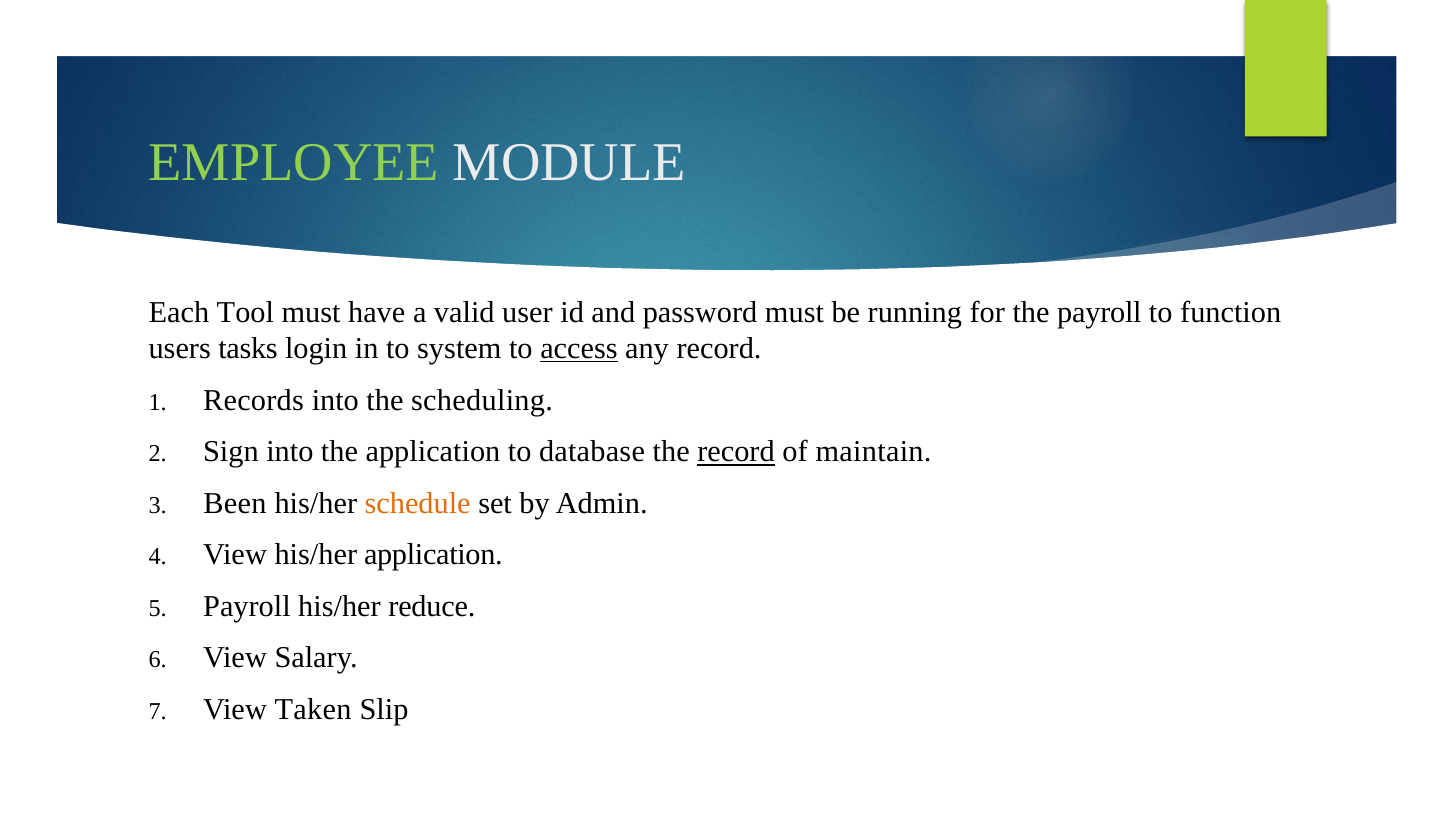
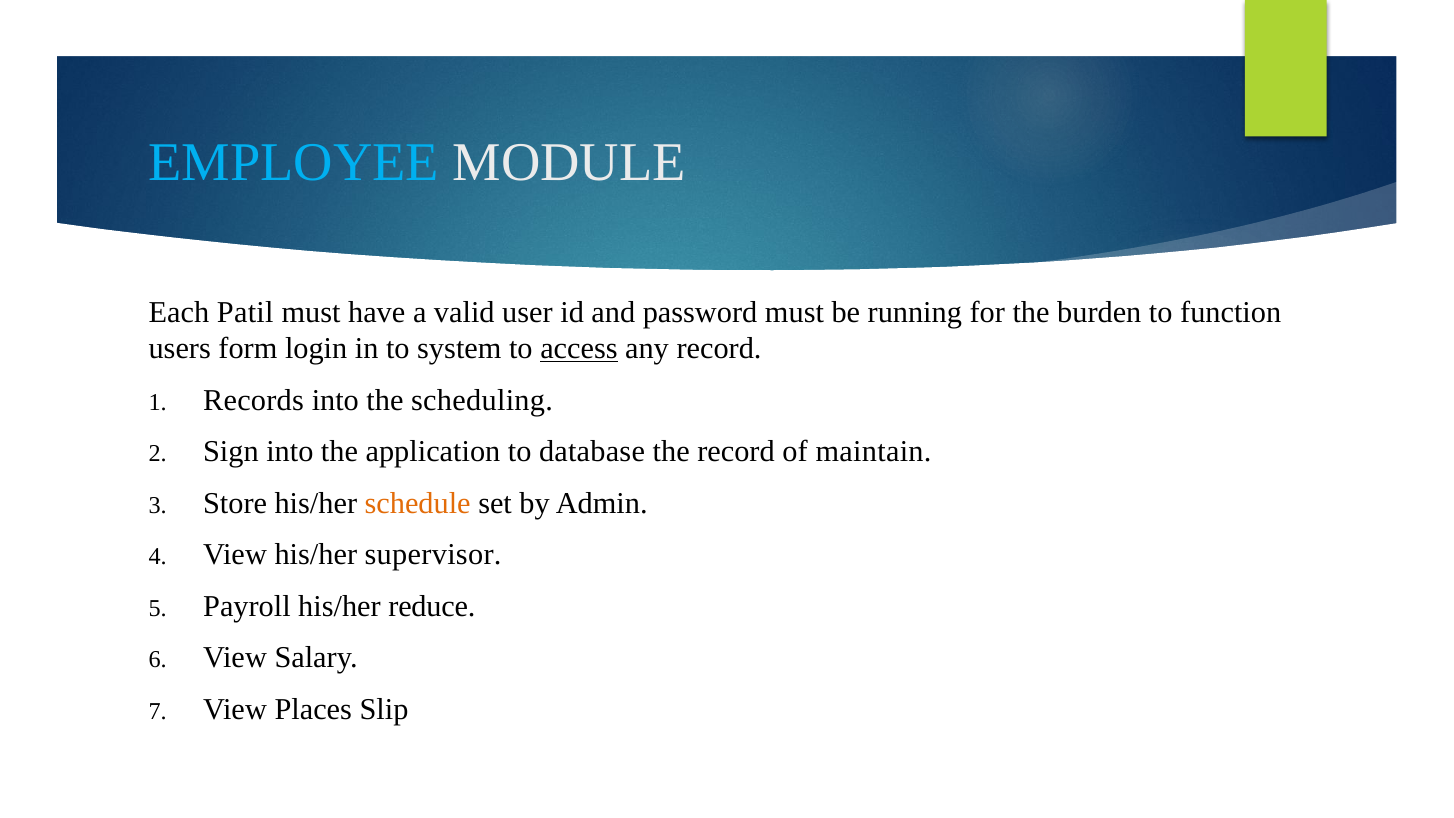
EMPLOYEE colour: light green -> light blue (294, 162)
Tool: Tool -> Patil (245, 312)
the payroll: payroll -> burden (1099, 312)
tasks: tasks -> form (248, 348)
record underline: present -> none (736, 452)
Been: Been -> Store (235, 503)
his/her application: application -> supervisor (433, 555)
Taken: Taken -> Places (313, 709)
